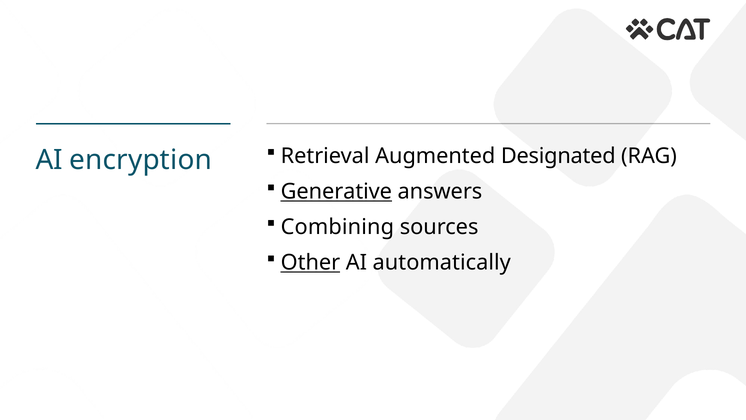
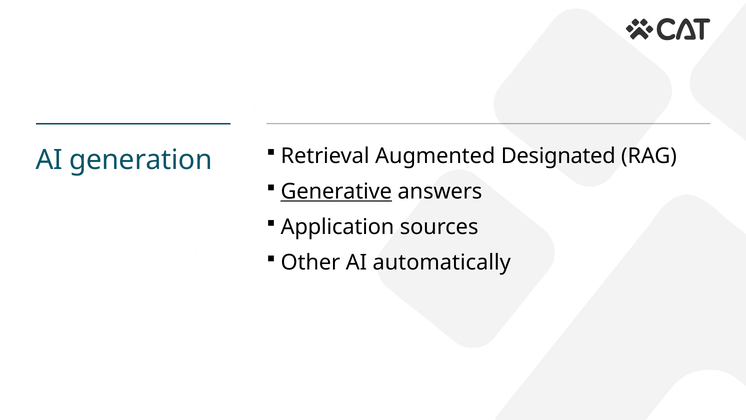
encryption: encryption -> generation (141, 160)
Combining: Combining -> Application (337, 227)
Other underline: present -> none (310, 262)
